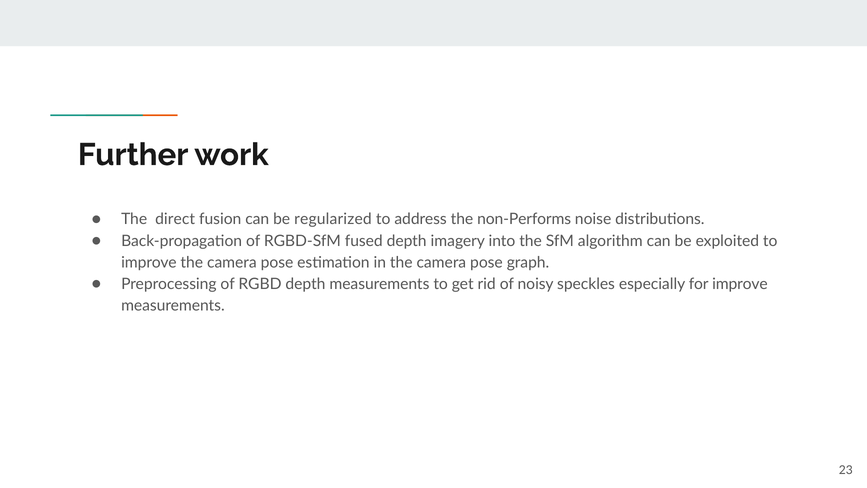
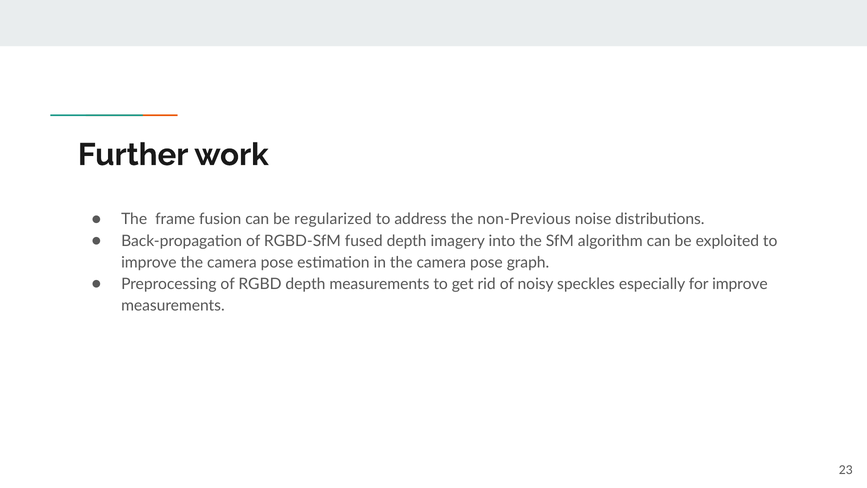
direct: direct -> frame (175, 219)
non-Performs: non-Performs -> non-Previous (524, 219)
